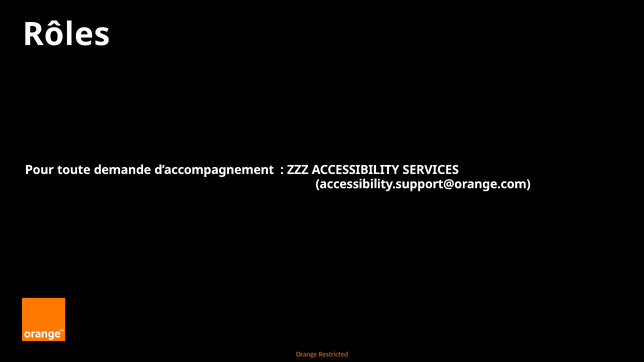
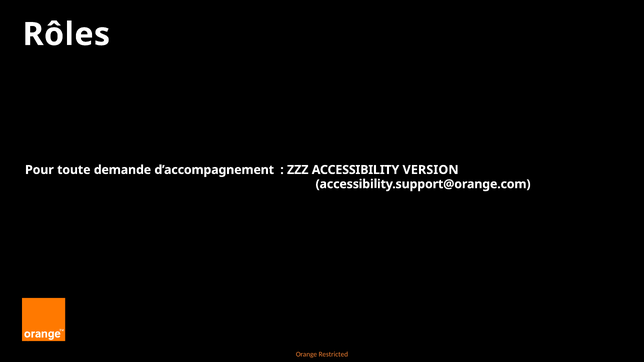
SERVICES: SERVICES -> VERSION (431, 170)
